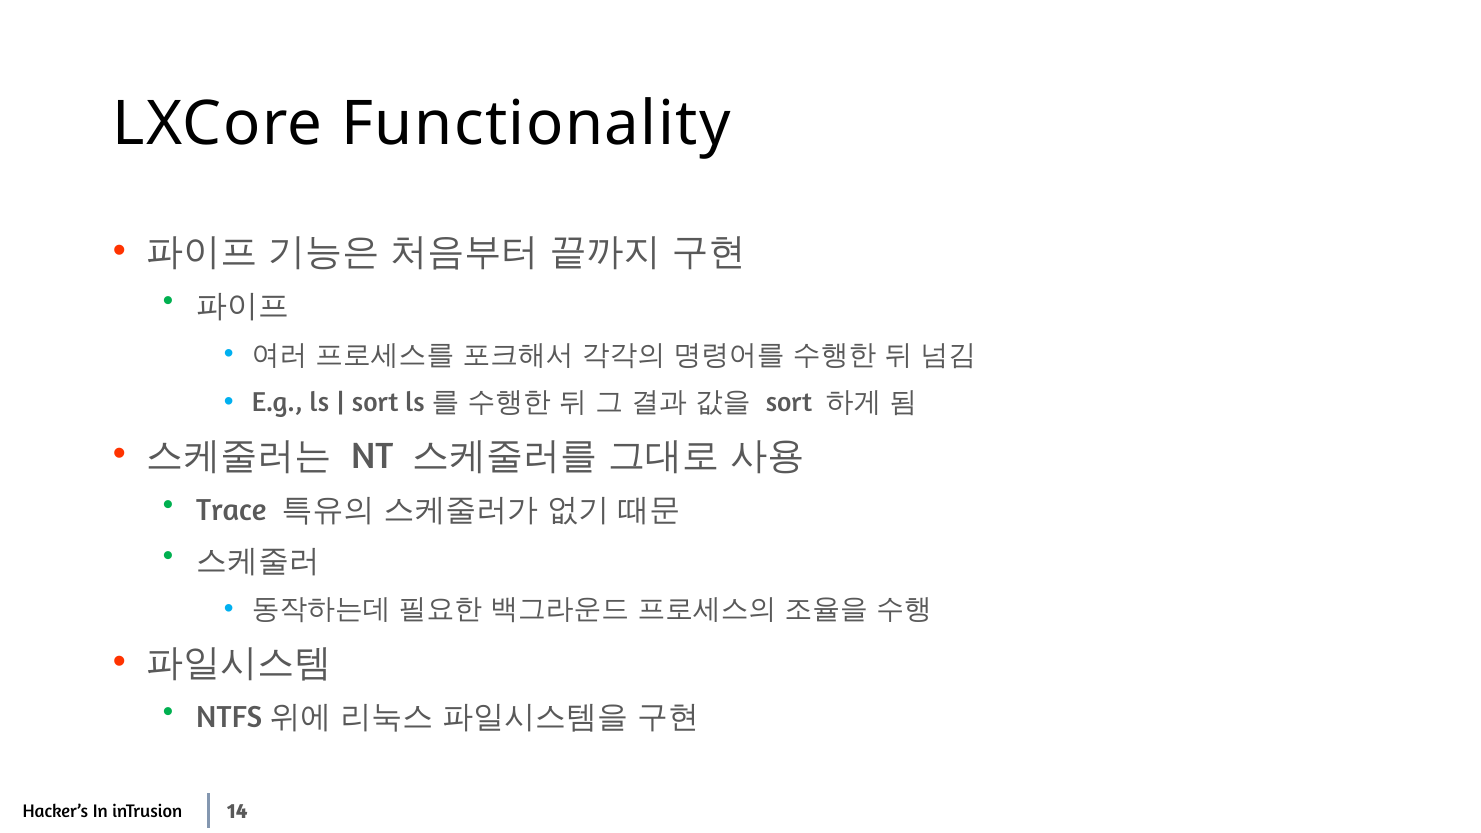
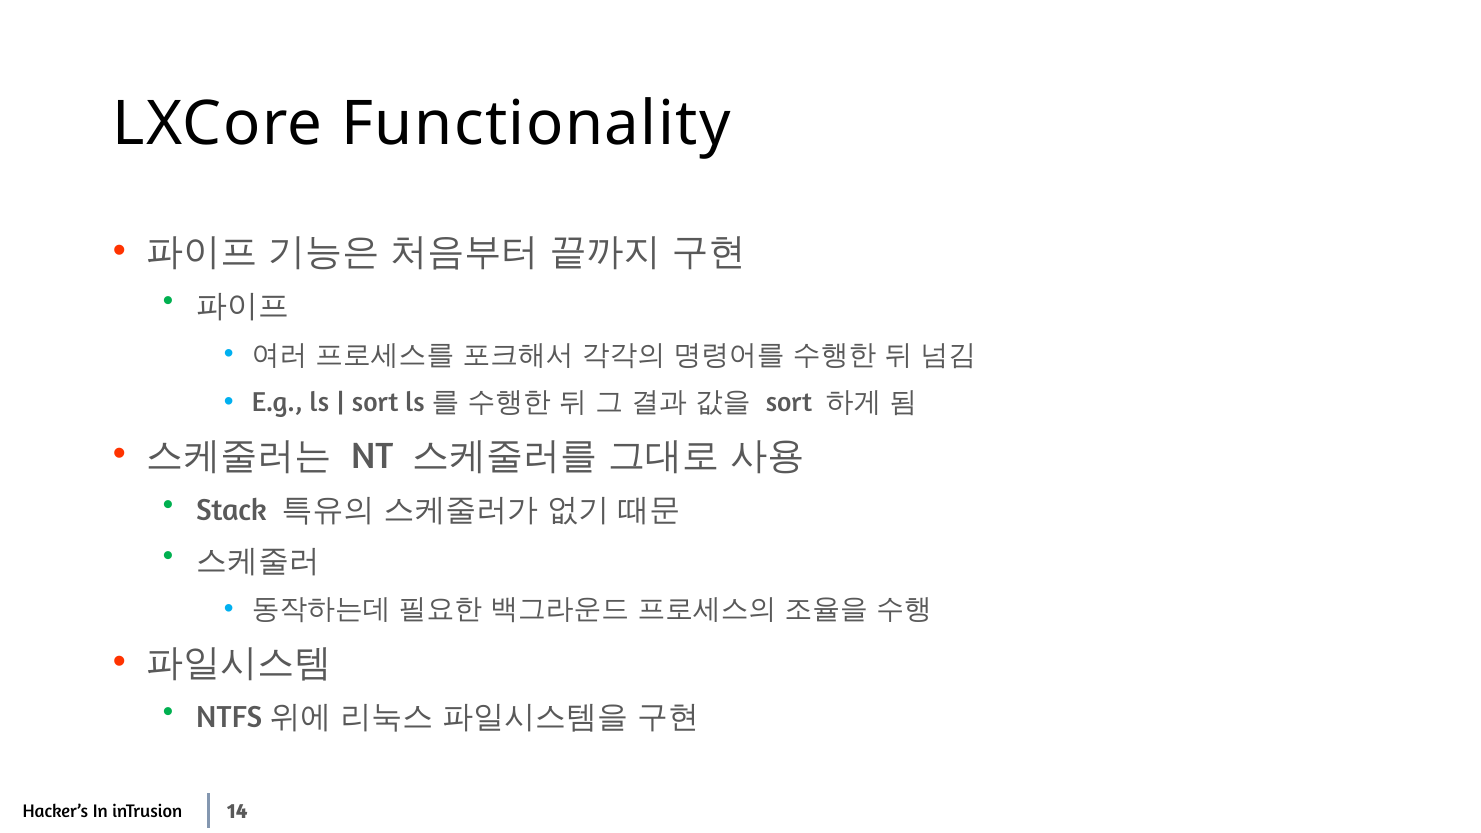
Trace: Trace -> Stack (231, 510)
